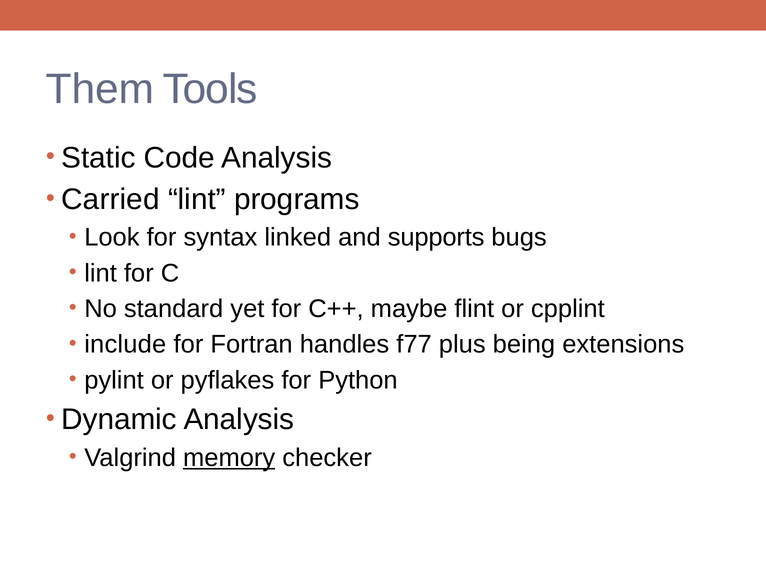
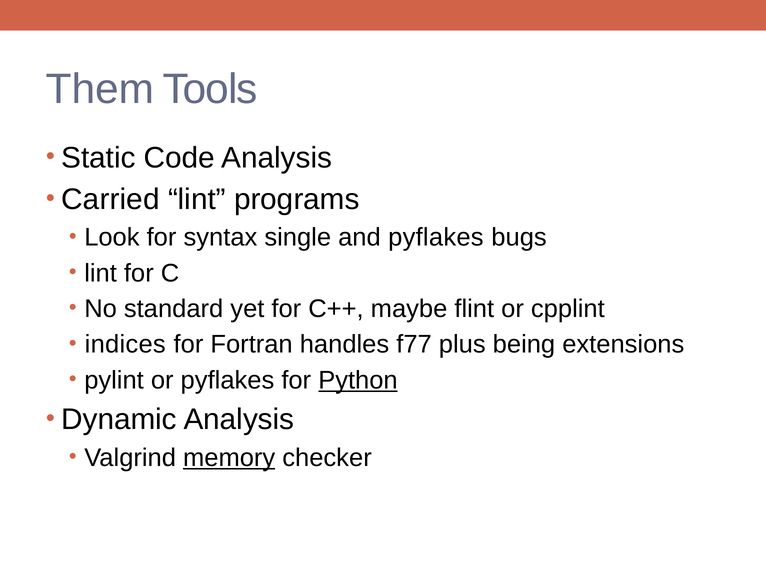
linked: linked -> single (298, 238)
and supports: supports -> pyflakes (436, 238)
include: include -> indices (125, 345)
Python underline: none -> present (358, 381)
